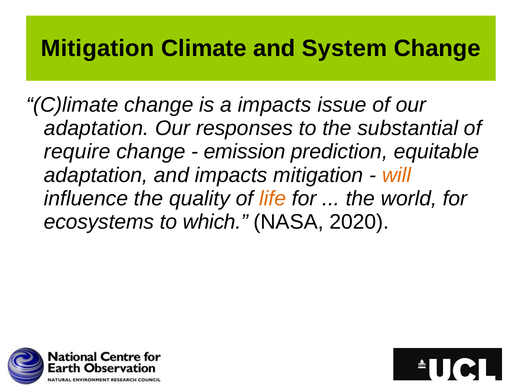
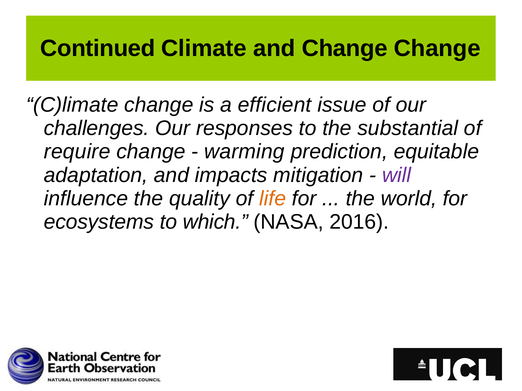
Mitigation: Mitigation -> Continued (98, 48)
and System: System -> Change (345, 48)
a impacts: impacts -> efficient (275, 105)
adaptation: adaptation -> challenges (97, 128)
emission: emission -> warming (244, 152)
will colour: orange -> purple (397, 175)
2020: 2020 -> 2016 (359, 222)
